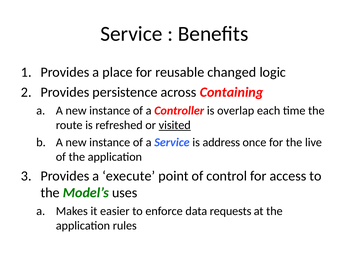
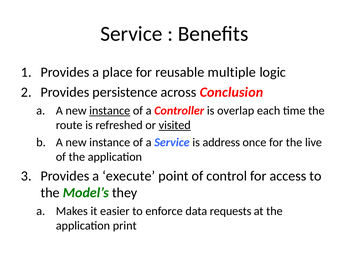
changed: changed -> multiple (232, 72)
Containing: Containing -> Conclusion (231, 92)
instance underline: none -> present (110, 111)
uses: uses -> they (125, 193)
rules: rules -> print (125, 225)
